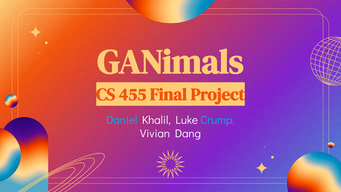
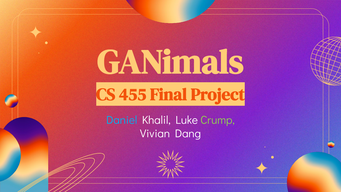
Crump colour: light blue -> light green (218, 120)
